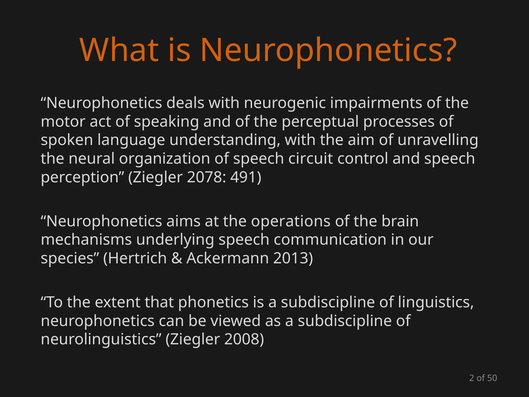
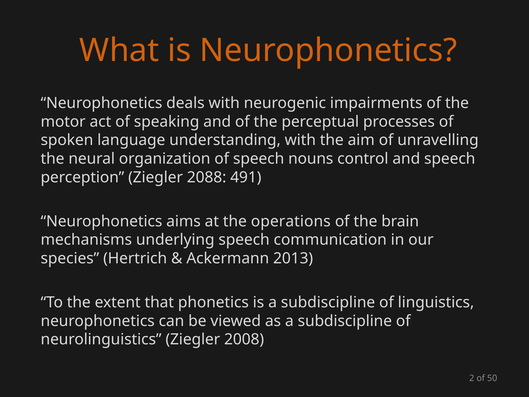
circuit: circuit -> nouns (311, 159)
2078: 2078 -> 2088 (207, 177)
